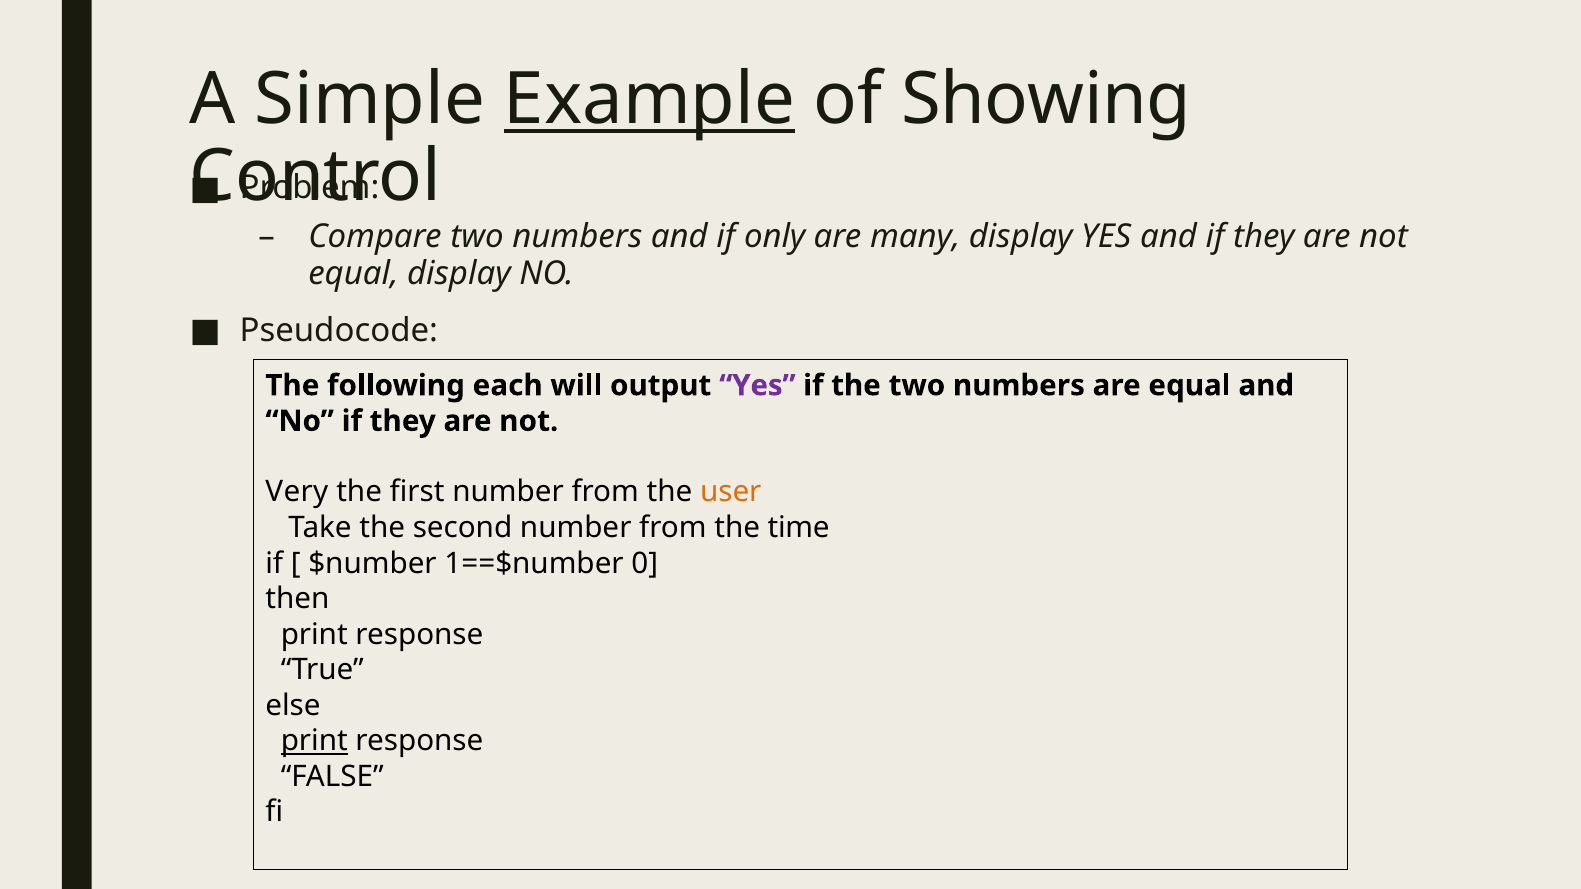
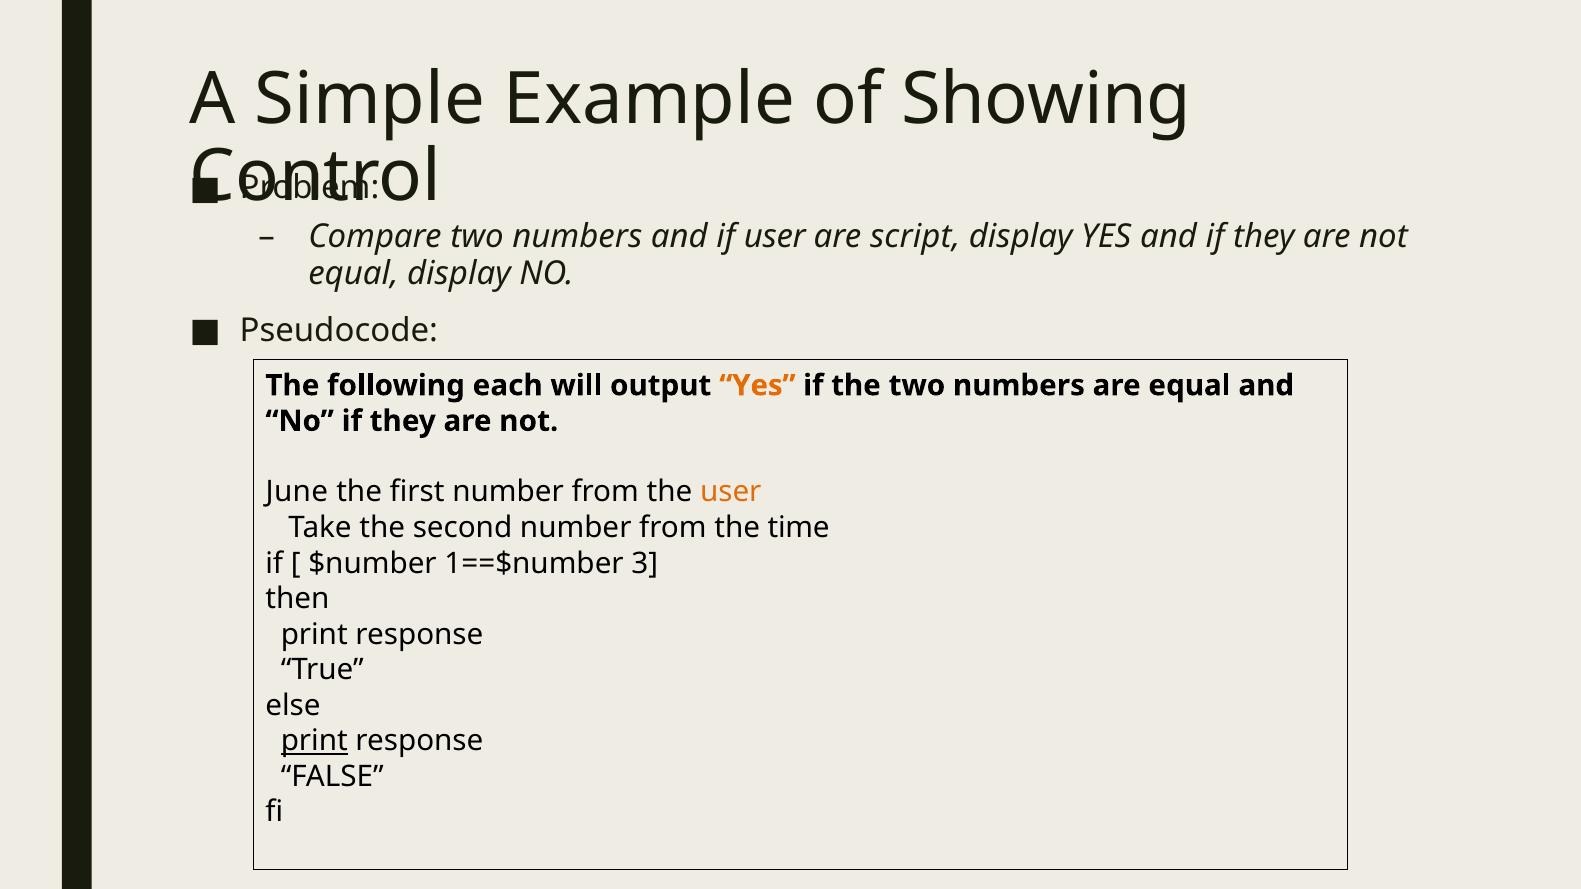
Example underline: present -> none (649, 100)
if only: only -> user (775, 236)
many: many -> script (915, 236)
Yes colour: purple -> orange (757, 386)
Very: Very -> June (297, 492)
0: 0 -> 3 (645, 563)
